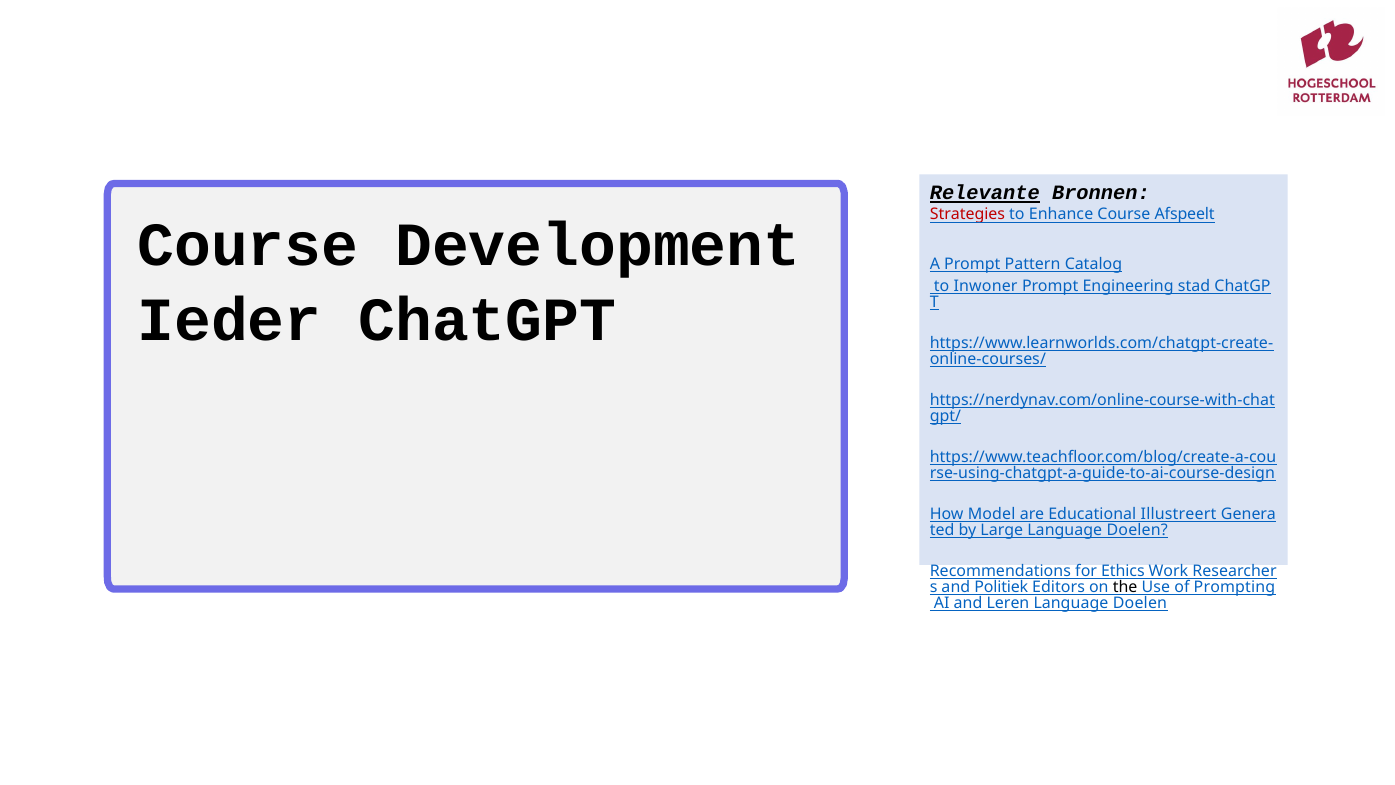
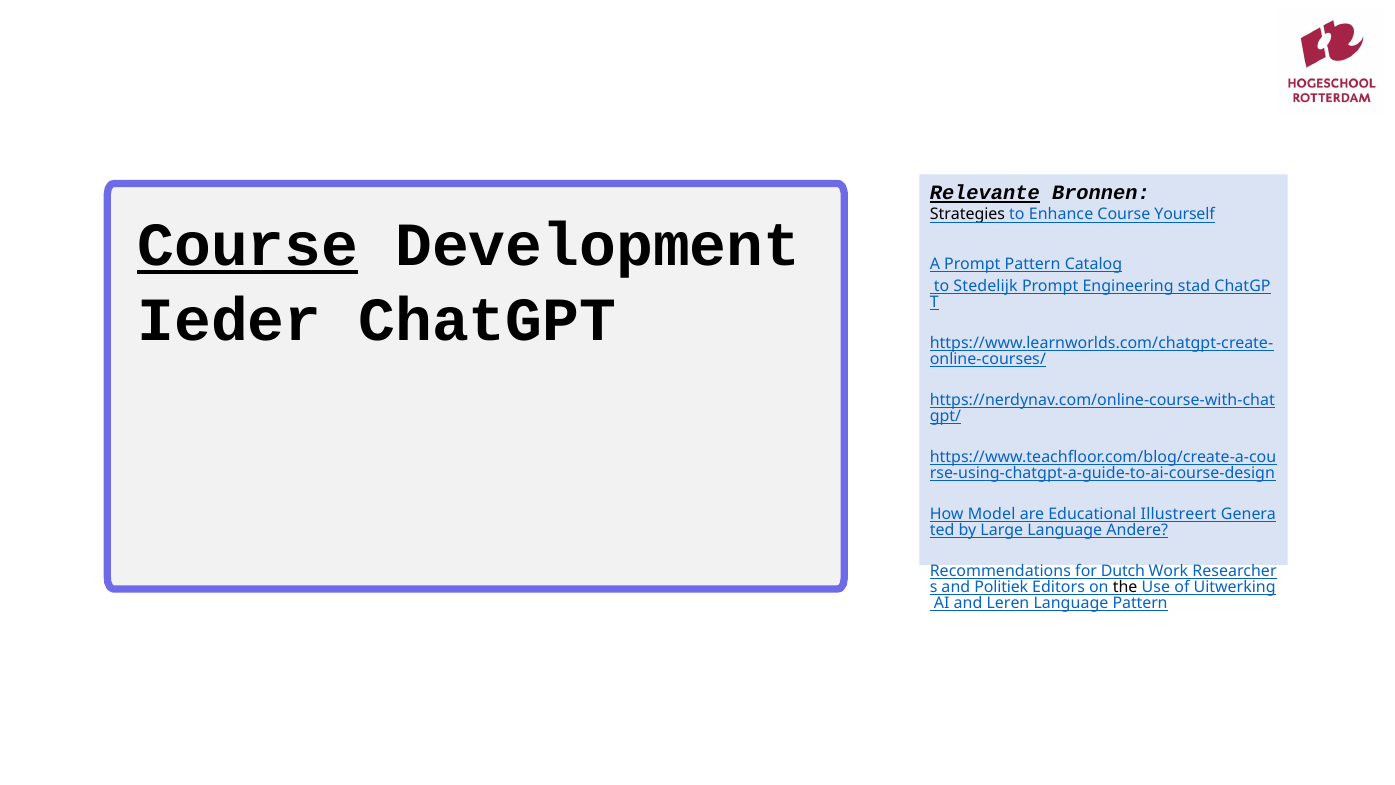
Strategies colour: red -> black (967, 215)
Afspeelt: Afspeelt -> Yourself (1185, 215)
Course underline: none -> present (248, 245)
Inwoner: Inwoner -> Stedelijk (986, 286)
Large Language Doelen: Doelen -> Andere (1137, 530)
Ethics: Ethics -> Dutch (1123, 571)
Prompting: Prompting -> Uitwerking (1235, 587)
Doelen: Doelen -> Pattern (1140, 603)
